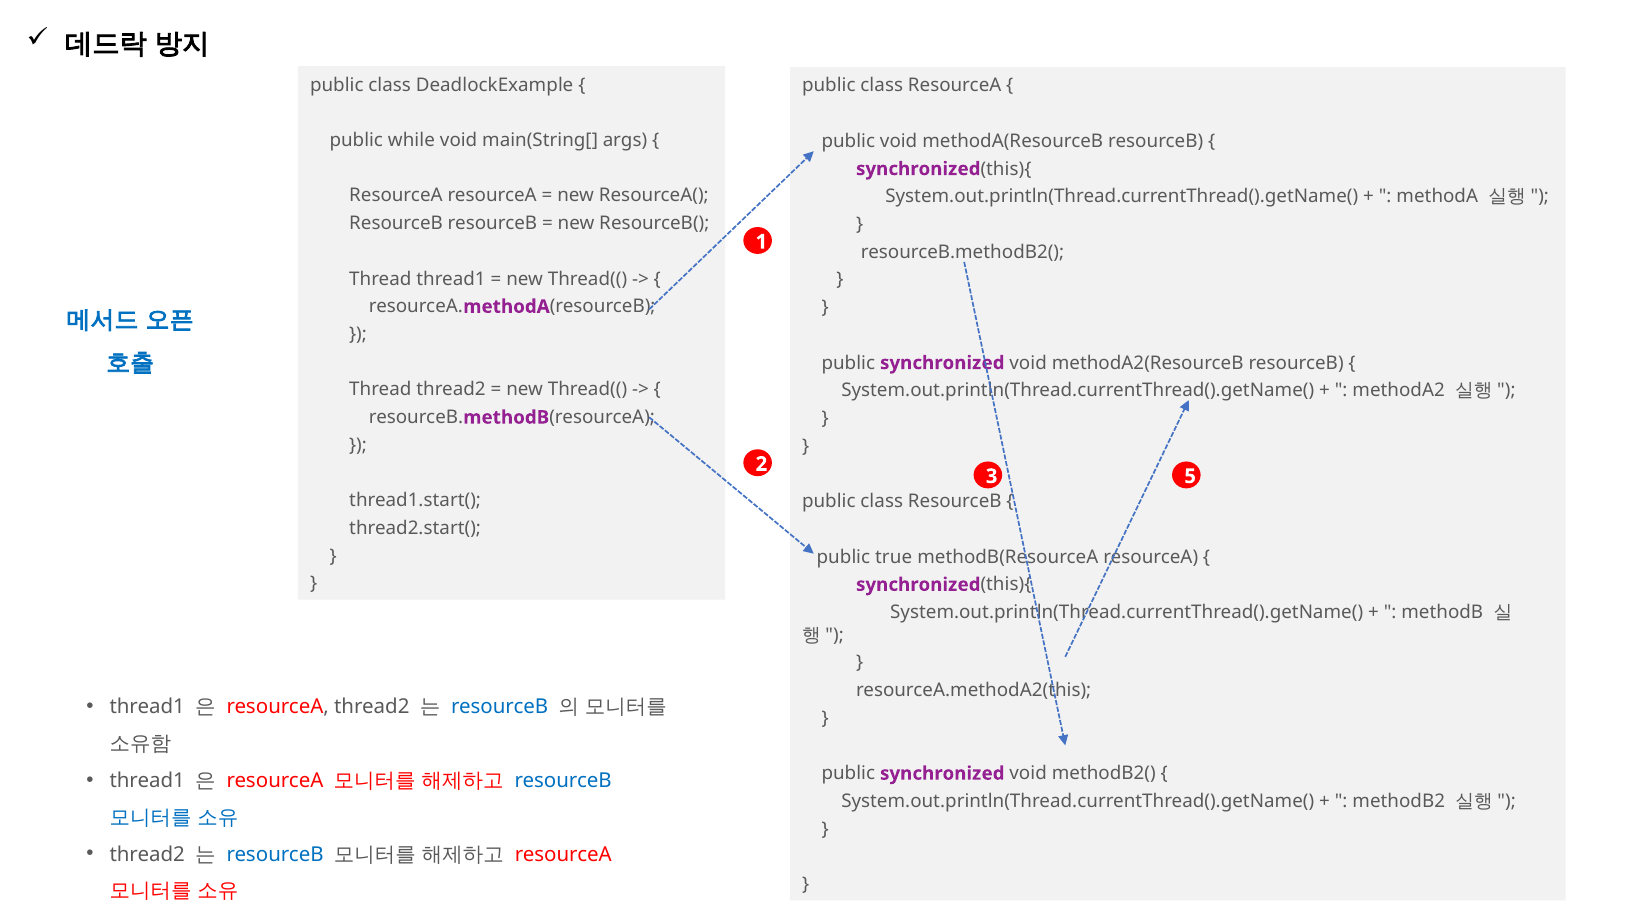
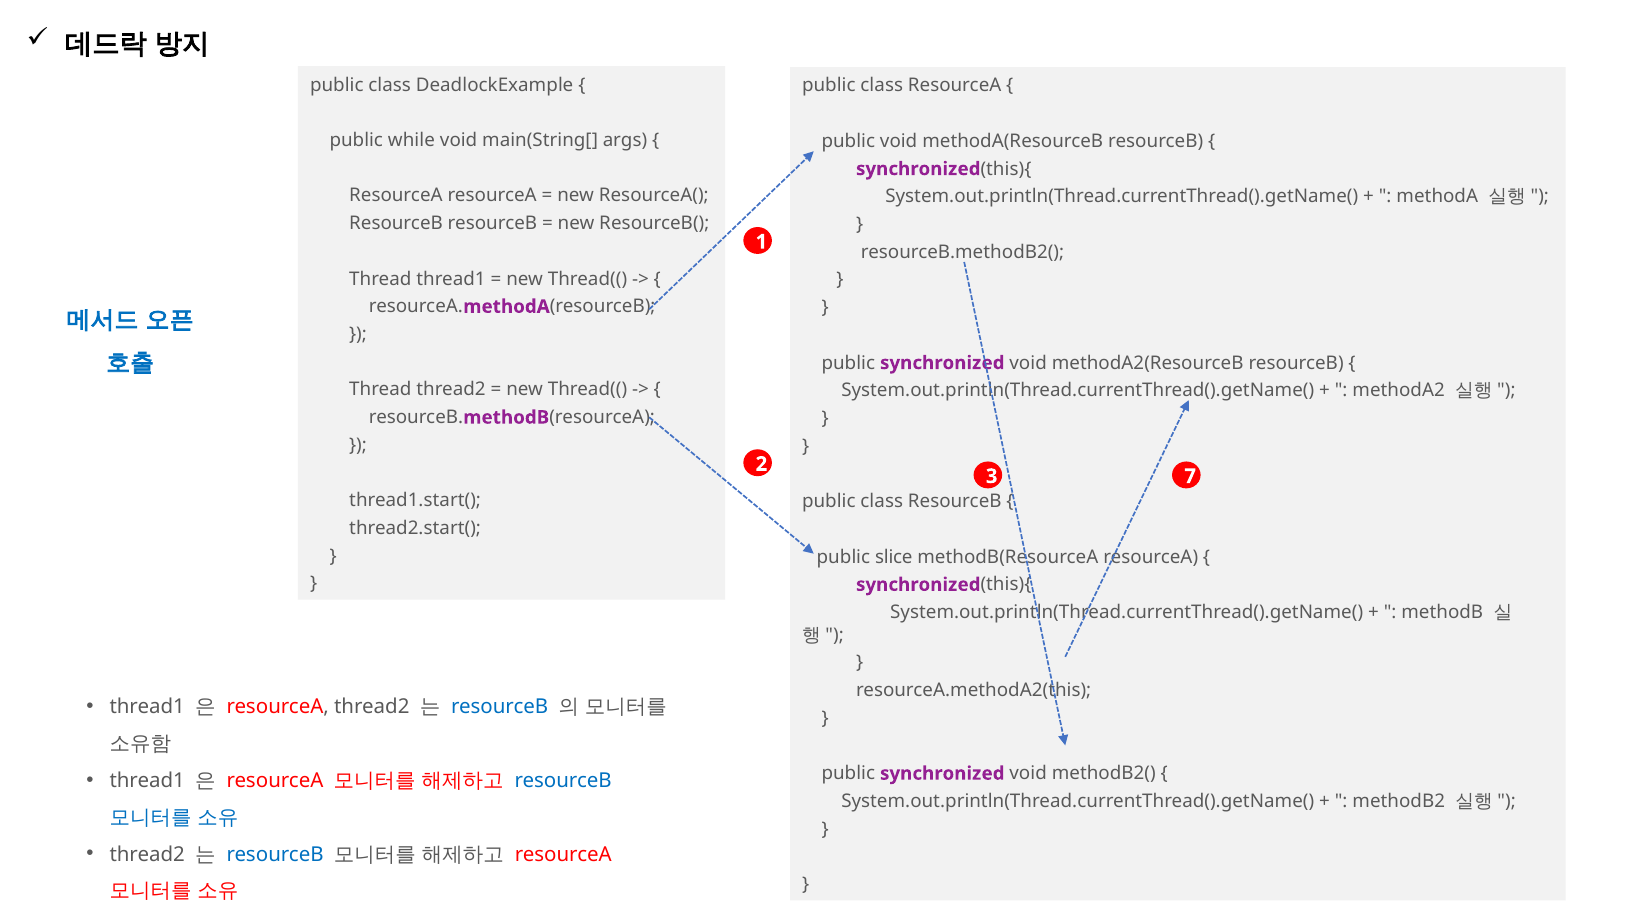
5: 5 -> 7 (1190, 476)
true: true -> slice (894, 557)
